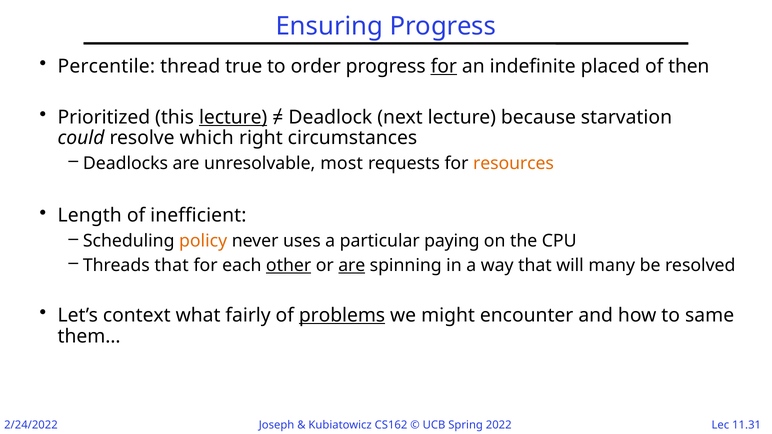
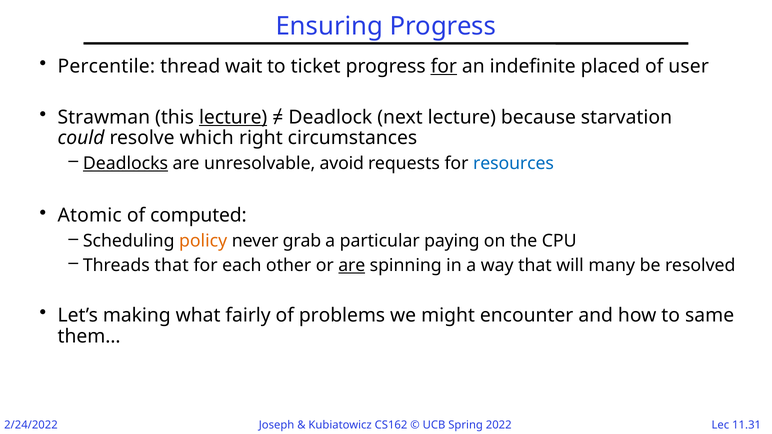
true: true -> wait (244, 66)
order: order -> ticket (316, 66)
then: then -> user (689, 66)
Prioritized: Prioritized -> Strawman (104, 117)
Deadlocks underline: none -> present (126, 163)
most: most -> avoid (342, 163)
resources colour: orange -> blue (513, 163)
Length: Length -> Atomic (90, 216)
inefficient: inefficient -> computed (198, 216)
uses: uses -> grab (302, 241)
other underline: present -> none (289, 265)
context: context -> making (137, 316)
problems underline: present -> none (342, 316)
